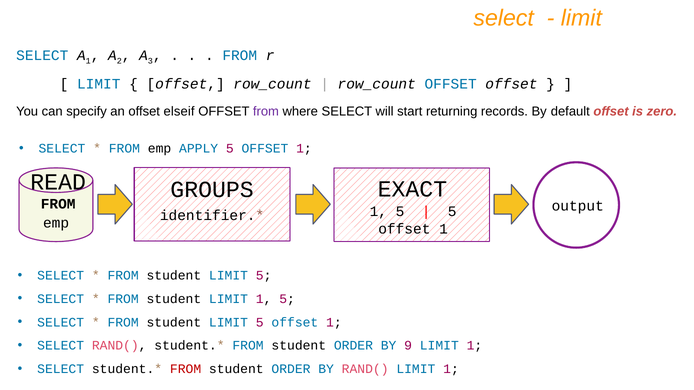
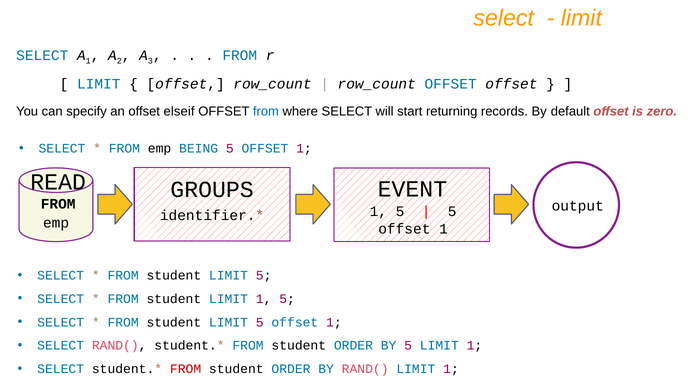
from colour: purple -> blue (266, 112)
APPLY: APPLY -> BEING (199, 149)
EXACT: EXACT -> EVENT (412, 189)
BY 9: 9 -> 5 (408, 346)
